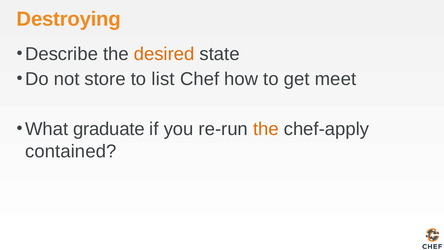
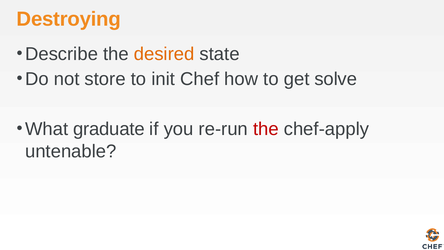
list: list -> init (163, 79)
meet: meet -> solve (336, 79)
the colour: orange -> red (266, 129)
contained: contained -> untenable (71, 151)
